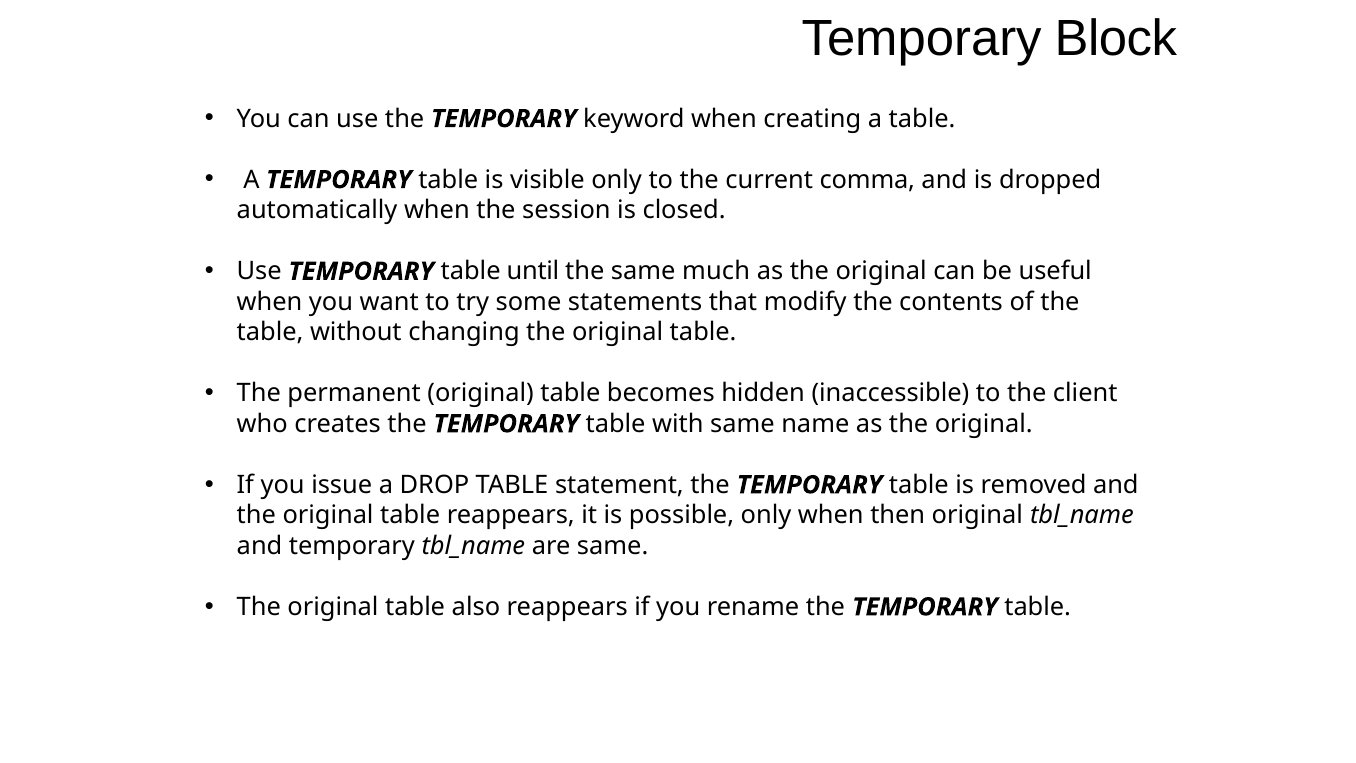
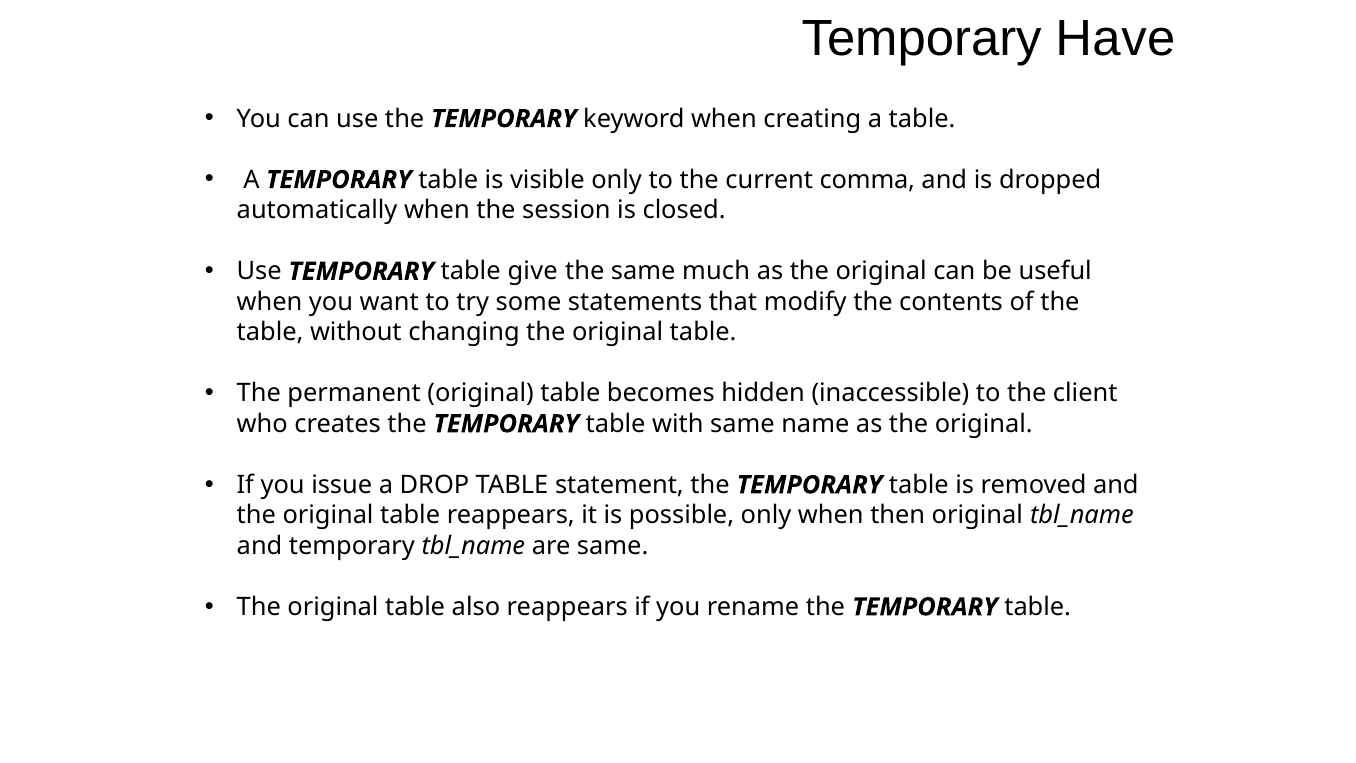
Block: Block -> Have (1115, 39)
until: until -> give (533, 271)
